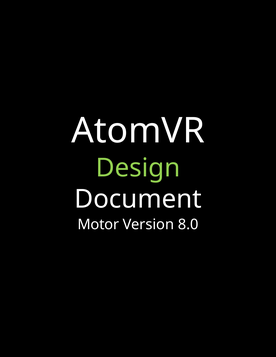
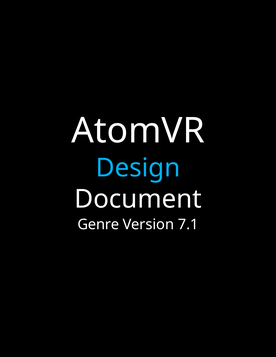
Design colour: light green -> light blue (138, 167)
Motor: Motor -> Genre (98, 224)
8.0: 8.0 -> 7.1 (188, 224)
